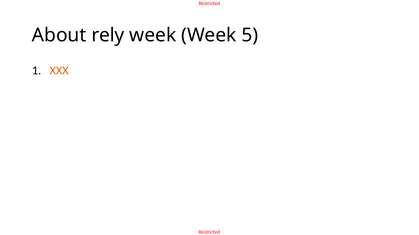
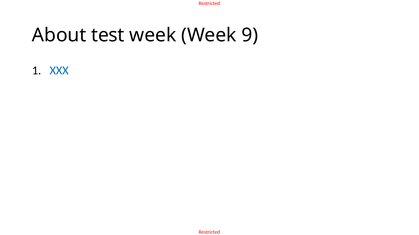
rely: rely -> test (108, 35)
5: 5 -> 9 (250, 35)
XXX colour: orange -> blue (59, 71)
